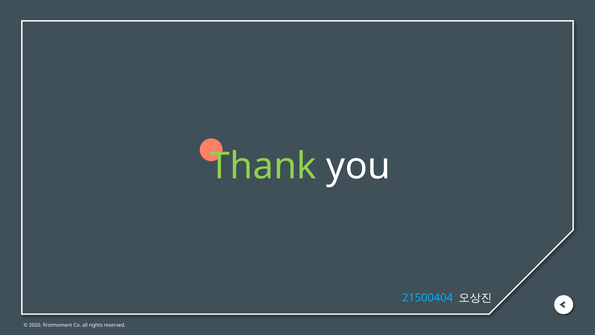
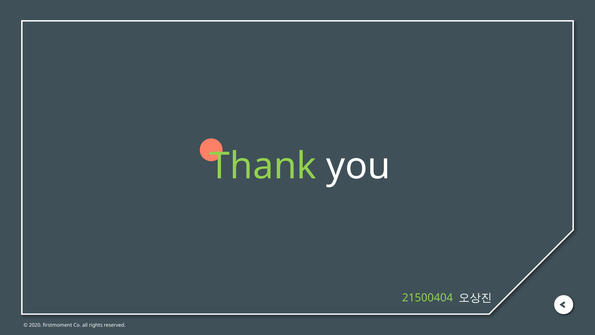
21500404 colour: light blue -> light green (427, 298)
